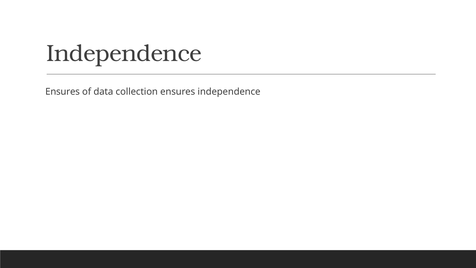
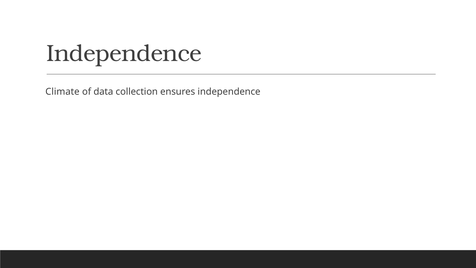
Ensures: Ensures -> Climate (62, 92)
